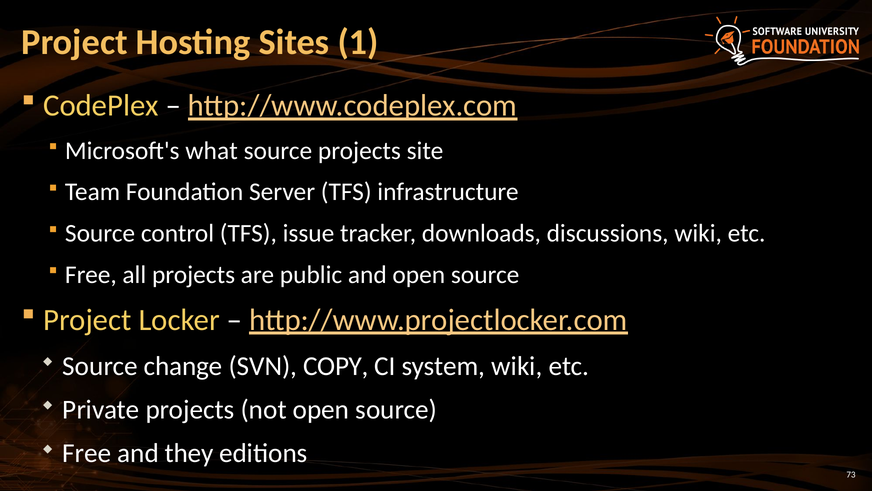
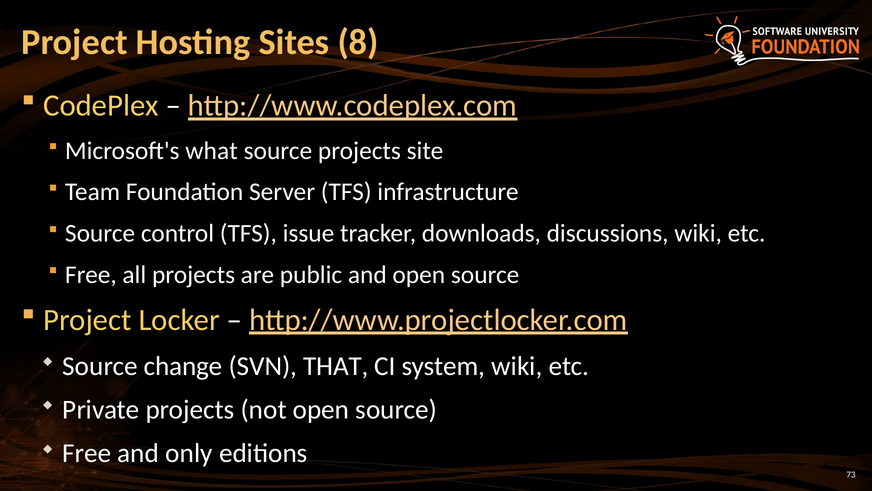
1: 1 -> 8 (358, 42)
COPY: COPY -> THAT (336, 366)
they: they -> only (189, 453)
